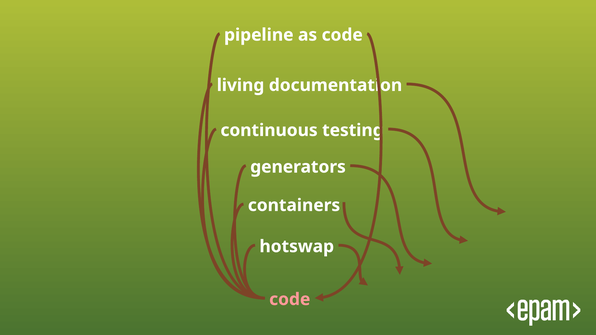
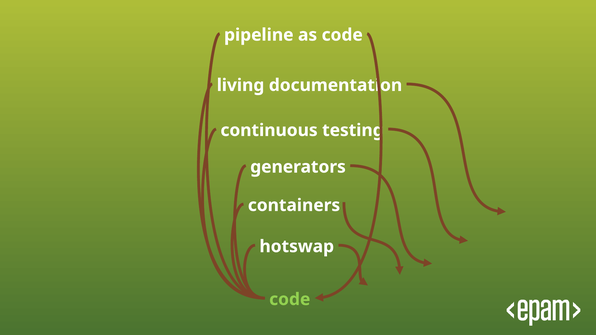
code colour: pink -> light green (290, 300)
